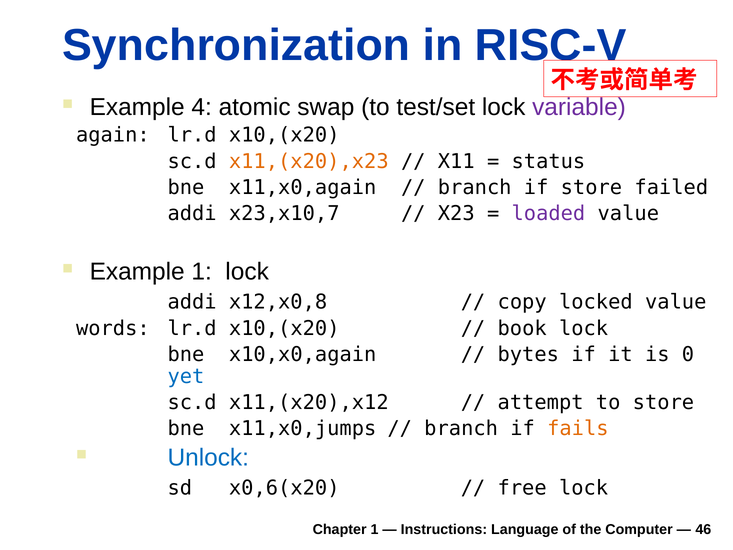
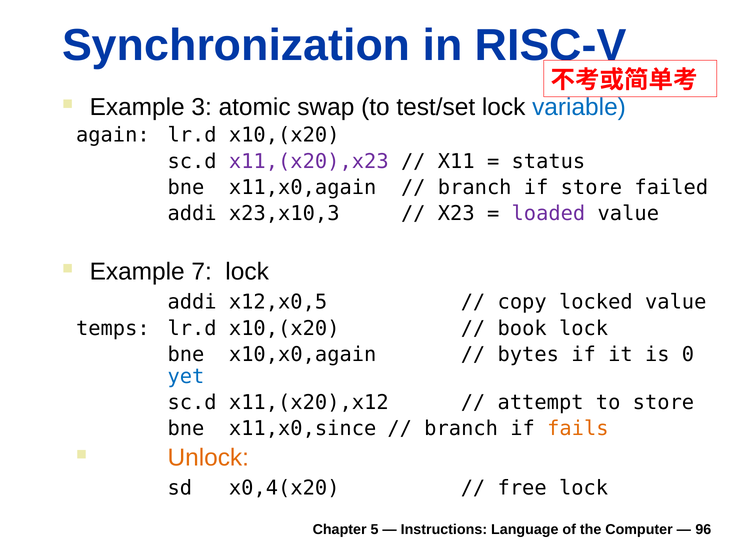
4: 4 -> 3 (202, 107)
variable colour: purple -> blue (579, 107)
x11,(x20),x23 colour: orange -> purple (309, 161)
x23,x10,7: x23,x10,7 -> x23,x10,3 (284, 213)
Example 1: 1 -> 7 (202, 272)
x12,x0,8: x12,x0,8 -> x12,x0,5 (278, 302)
words: words -> temps (113, 328)
x11,x0,jumps: x11,x0,jumps -> x11,x0,since (303, 429)
Unlock colour: blue -> orange (208, 458)
x0,6(x20: x0,6(x20 -> x0,4(x20 (284, 488)
Chapter 1: 1 -> 5 (375, 529)
46: 46 -> 96 (703, 529)
